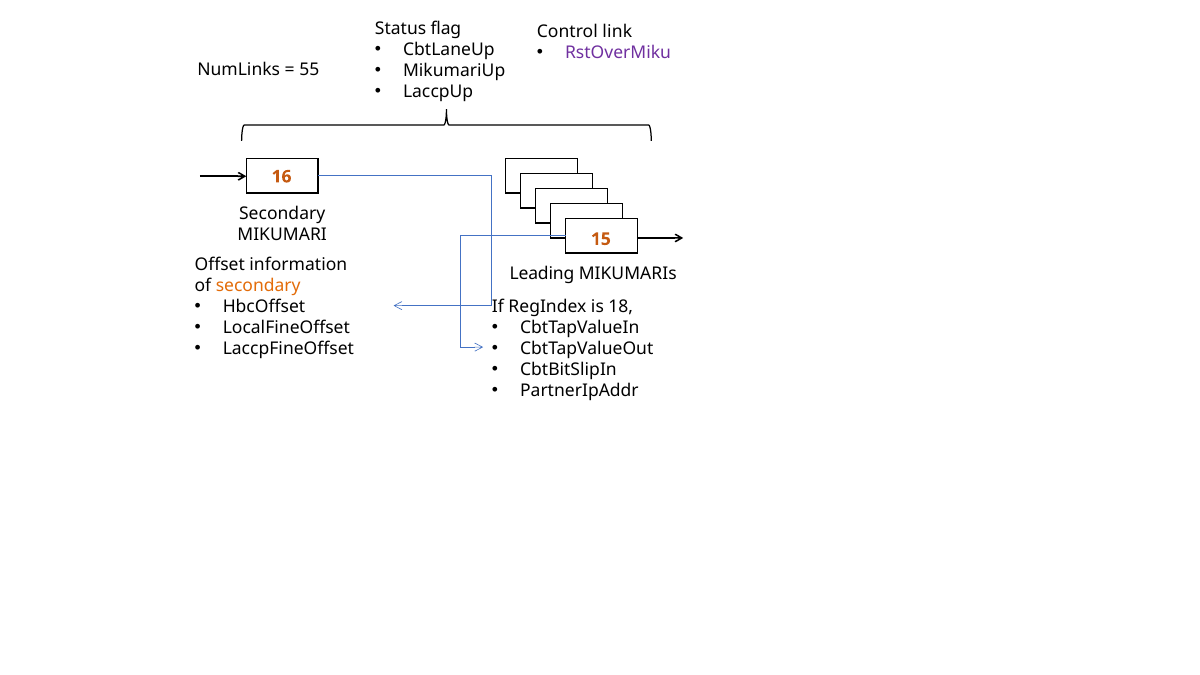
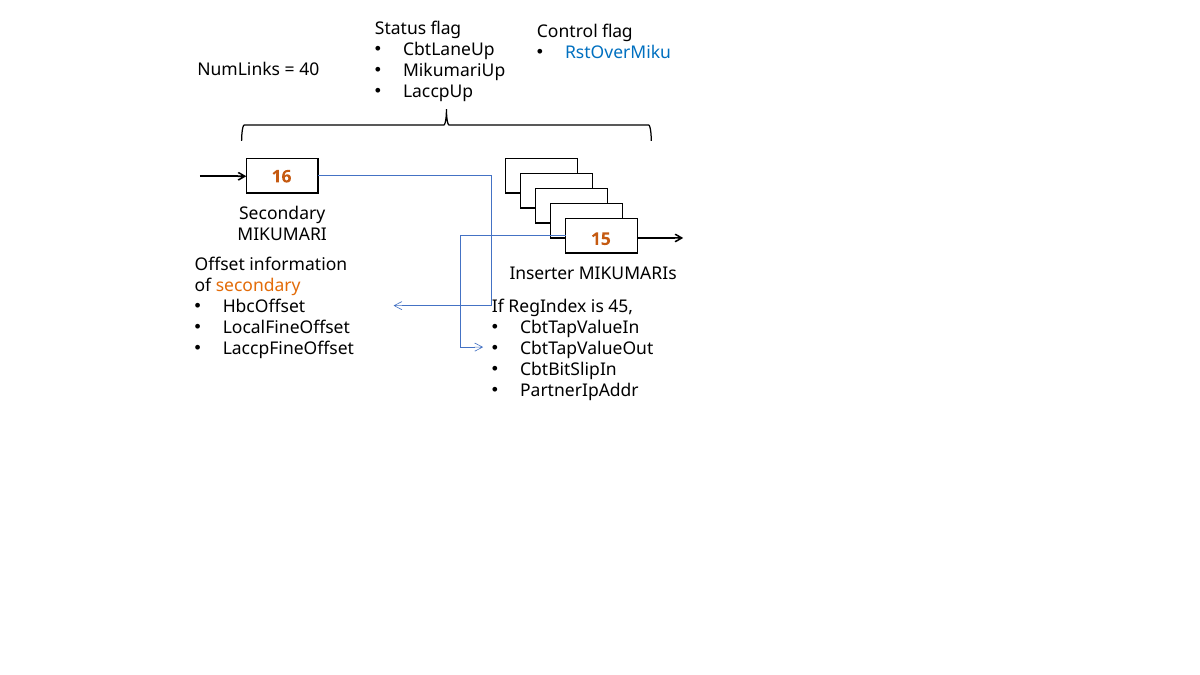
Control link: link -> flag (617, 32)
RstOverMiku colour: purple -> blue (618, 53)
55: 55 -> 40 (309, 70)
Leading: Leading -> Inserter (542, 274)
18: 18 -> 45 (621, 306)
